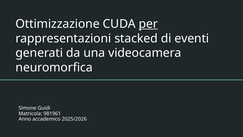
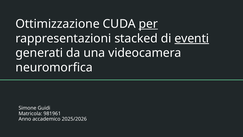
eventi underline: none -> present (192, 38)
